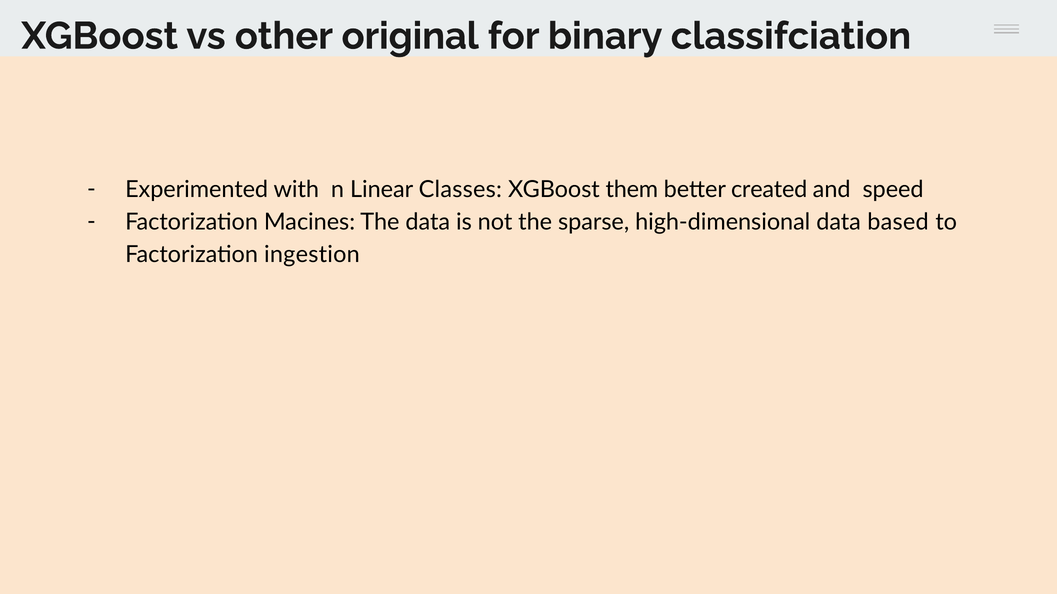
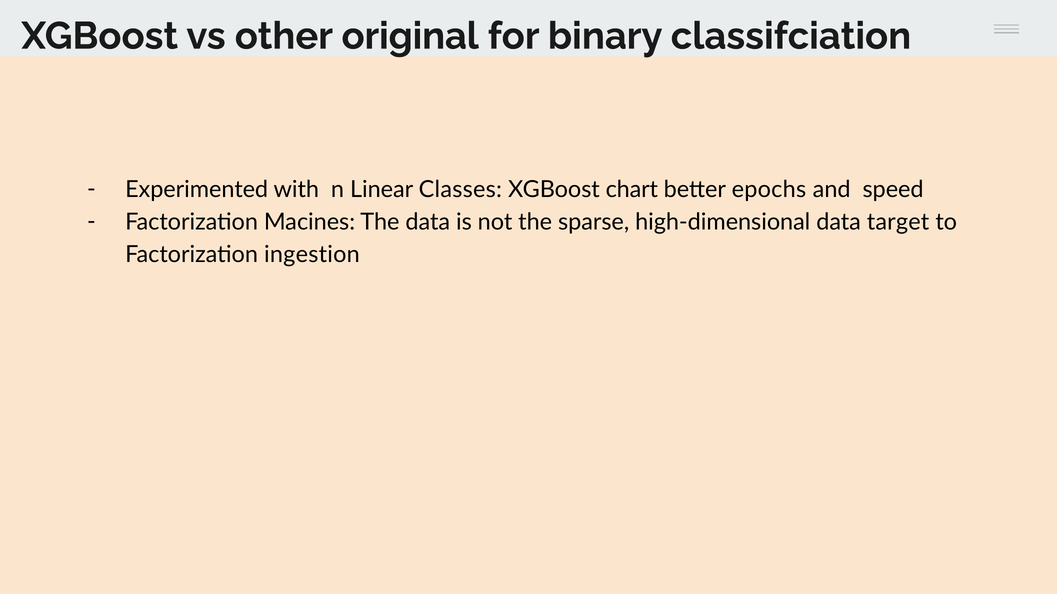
them: them -> chart (632, 190)
created: created -> epochs (769, 190)
based: based -> target (898, 222)
